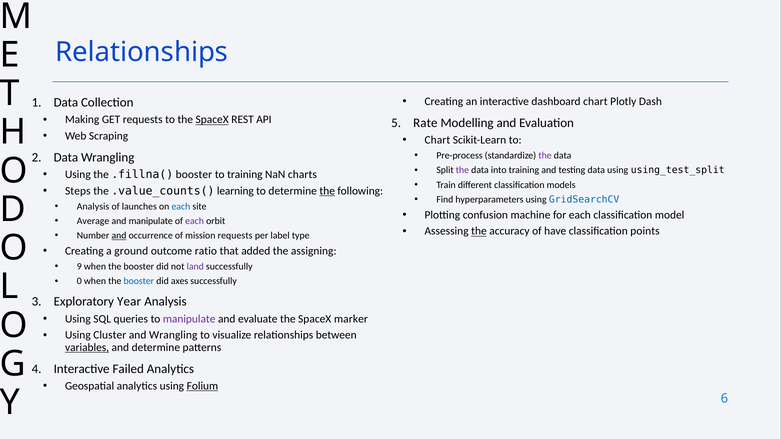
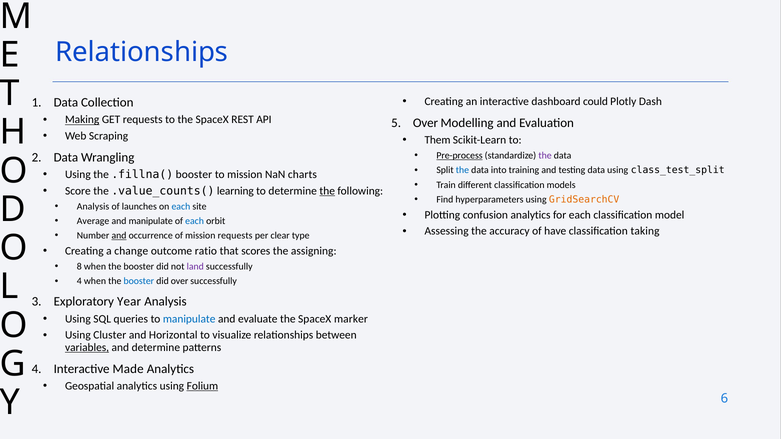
dashboard chart: chart -> could (595, 102)
Making underline: none -> present (82, 120)
SpaceX underline: present -> none (212, 120)
Rate: Rate -> Over (426, 123)
Chart: Chart -> Them (438, 140)
Pre-process underline: none -> present (459, 156)
the colour: purple -> blue (462, 170)
using_test_split: using_test_split -> class_test_split (678, 170)
to training: training -> mission (245, 175)
Steps: Steps -> Score (78, 191)
GridSearchCV colour: blue -> orange (584, 200)
confusion machine: machine -> analytics (531, 215)
each colour: purple -> blue (195, 221)
the underline: present -> none (479, 231)
points: points -> taking (645, 231)
label: label -> clear (280, 236)
ground: ground -> change (131, 251)
added: added -> scores (256, 251)
9: 9 -> 8 (79, 267)
0: 0 -> 4 (79, 281)
did axes: axes -> over (180, 281)
manipulate colour: purple -> blue (189, 319)
and Wrangling: Wrangling -> Horizontal (173, 335)
Failed: Failed -> Made (128, 369)
